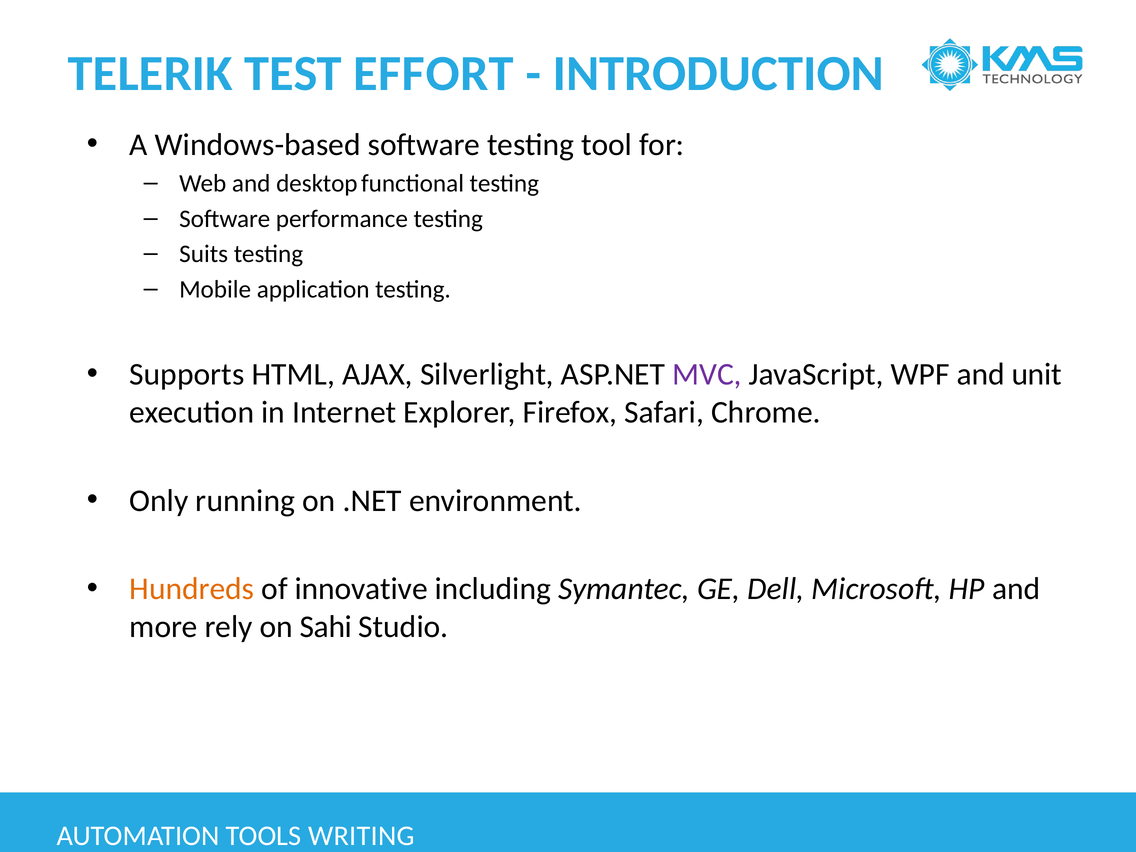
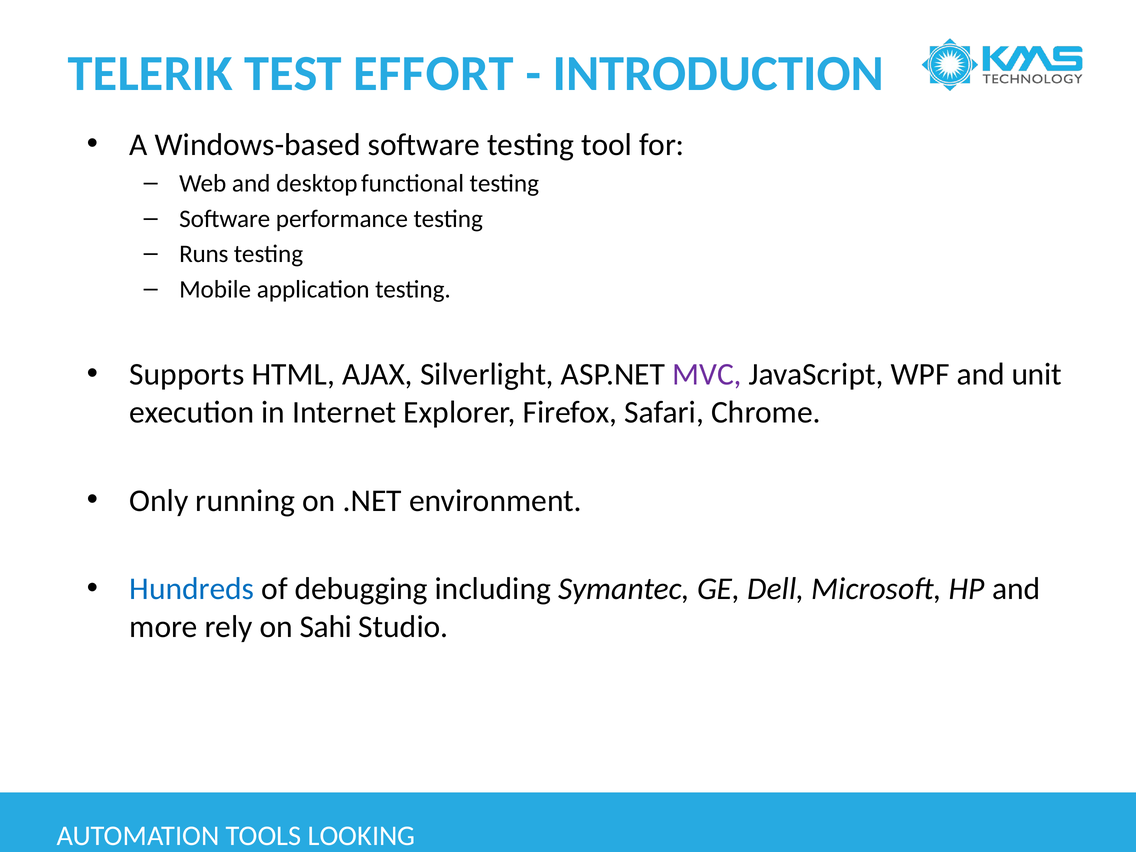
Suits: Suits -> Runs (204, 254)
Hundreds colour: orange -> blue (192, 589)
innovative: innovative -> debugging (361, 589)
WRITING: WRITING -> LOOKING (362, 836)
